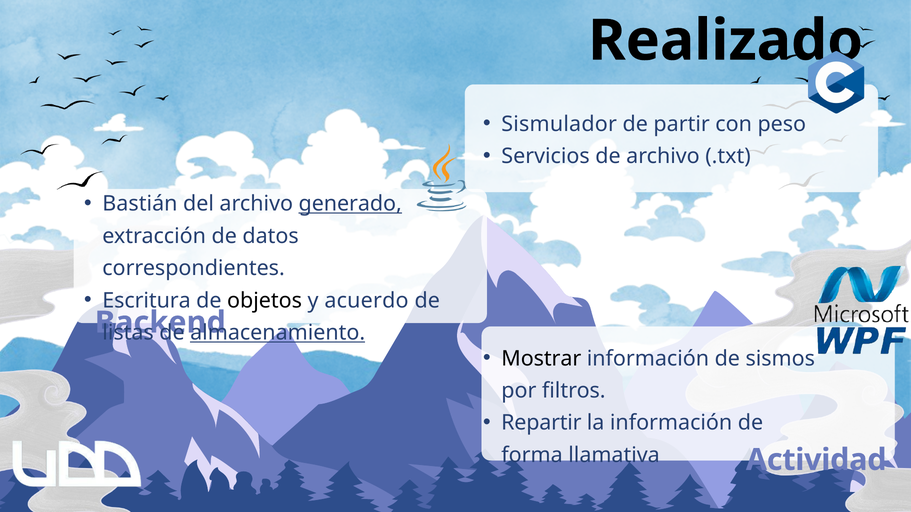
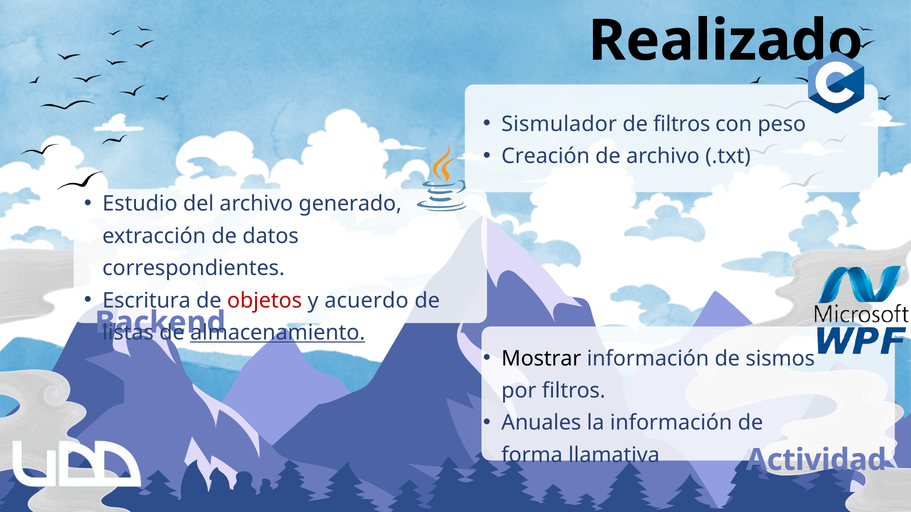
de partir: partir -> filtros (682, 124)
Servicios: Servicios -> Creación (546, 156)
Bastián: Bastián -> Estudio (140, 204)
generado underline: present -> none (350, 204)
objetos colour: black -> red (265, 301)
Repartir: Repartir -> Anuales (541, 423)
